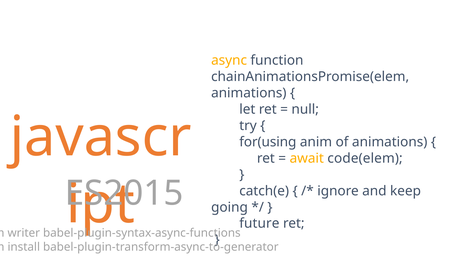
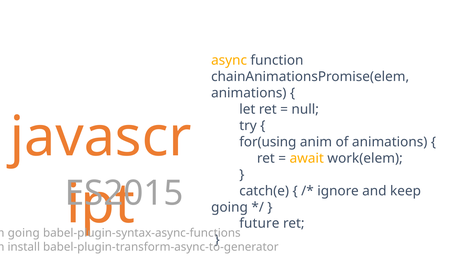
code(elem: code(elem -> work(elem (365, 158)
writer: writer -> going (24, 233)
